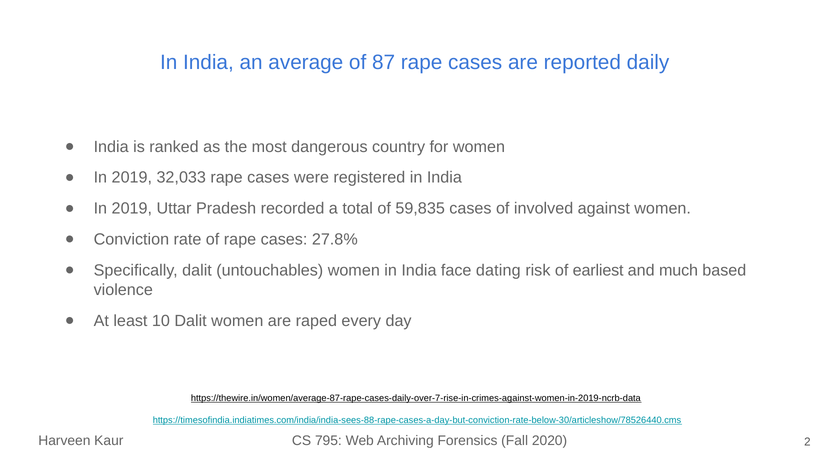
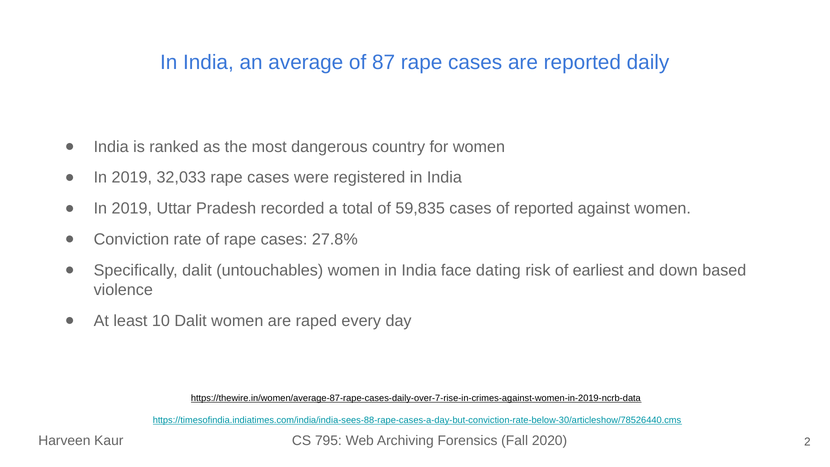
of involved: involved -> reported (544, 209)
much: much -> down (678, 270)
